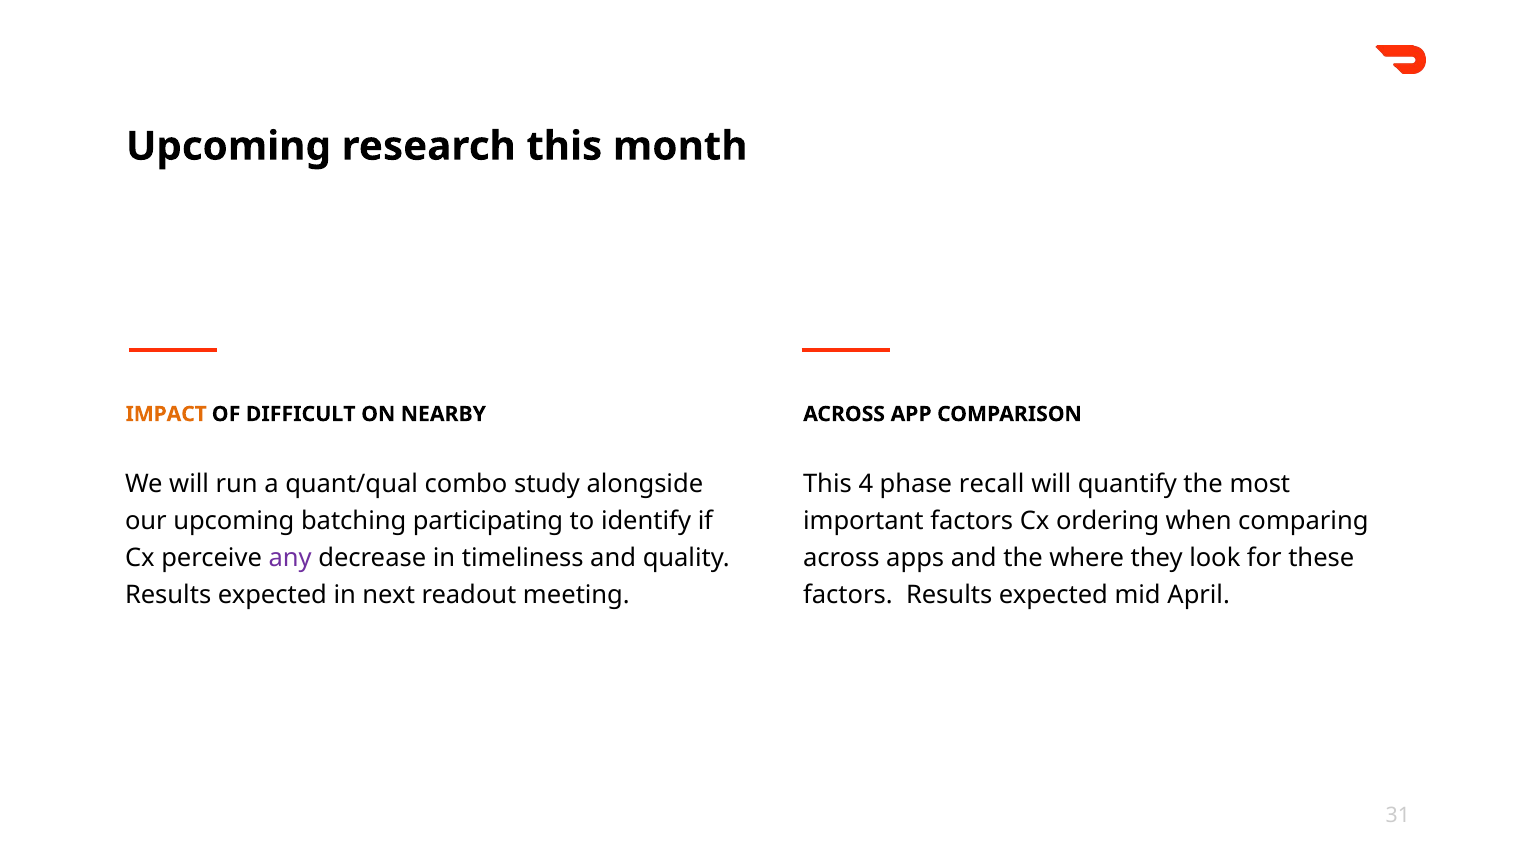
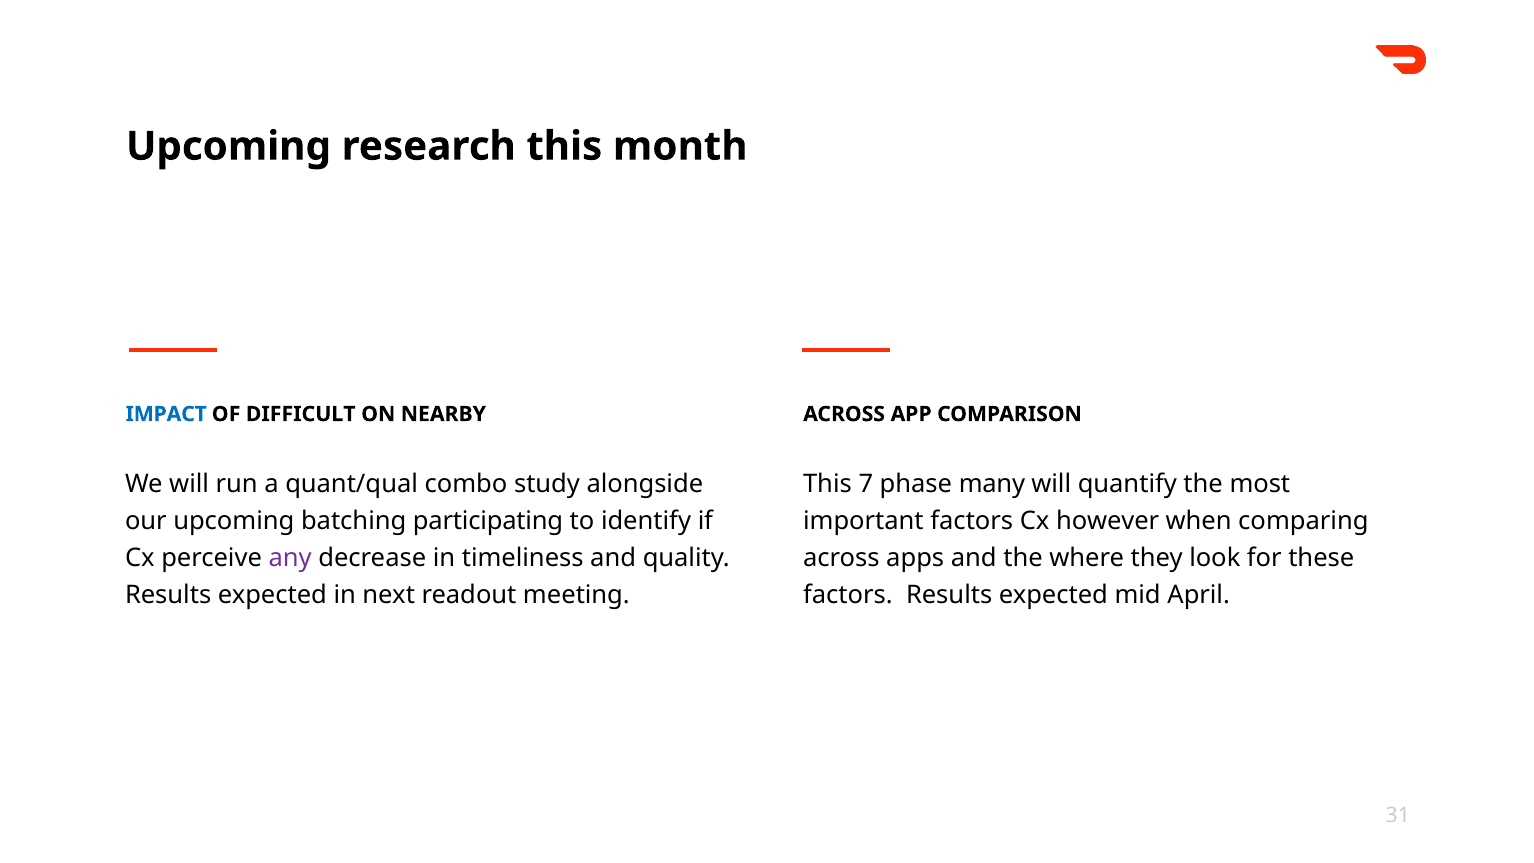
IMPACT colour: orange -> blue (166, 414)
4: 4 -> 7 (866, 484)
recall: recall -> many (992, 484)
ordering: ordering -> however (1108, 521)
